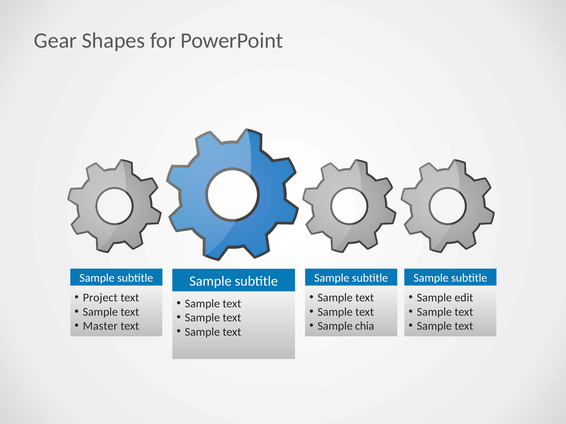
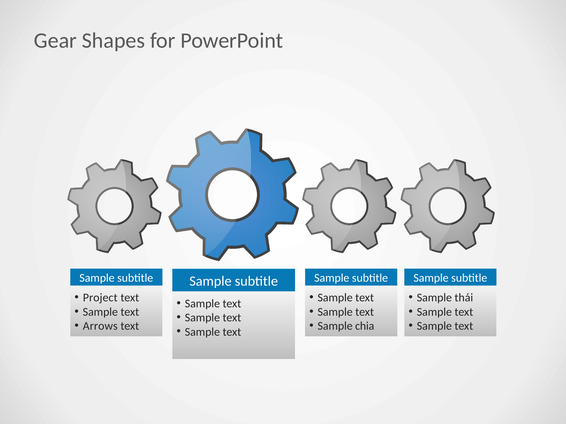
edit: edit -> thái (464, 298)
Master: Master -> Arrows (100, 326)
